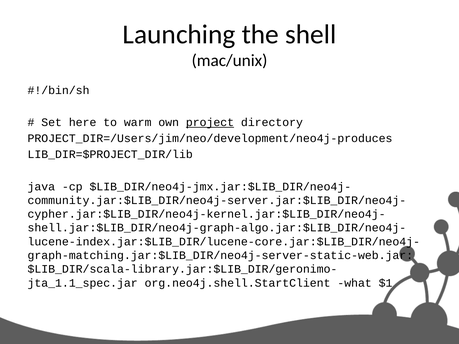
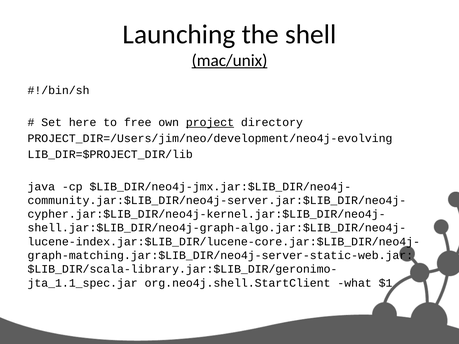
mac/unix underline: none -> present (229, 60)
warm: warm -> free (138, 122)
PROJECT_DIR=/Users/jim/neo/development/neo4j-produces: PROJECT_DIR=/Users/jim/neo/development/neo4j-produces -> PROJECT_DIR=/Users/jim/neo/development/neo4j-evolving (210, 139)
